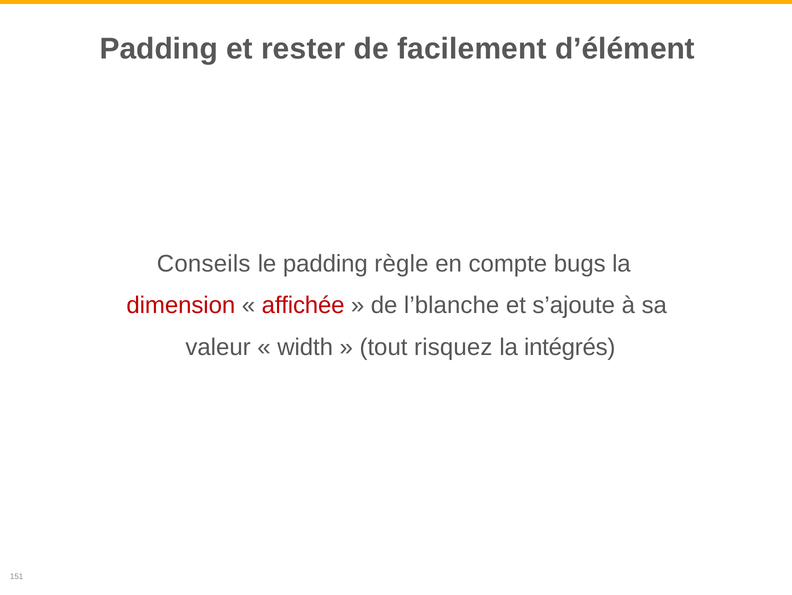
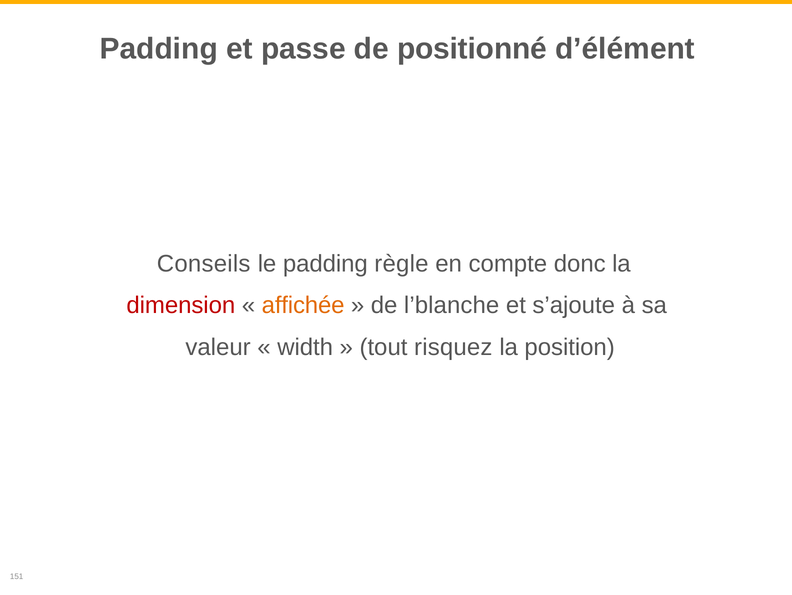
rester: rester -> passe (303, 49)
facilement: facilement -> positionné (472, 49)
bugs: bugs -> donc (580, 263)
affichée colour: red -> orange (303, 305)
intégrés: intégrés -> position (570, 347)
